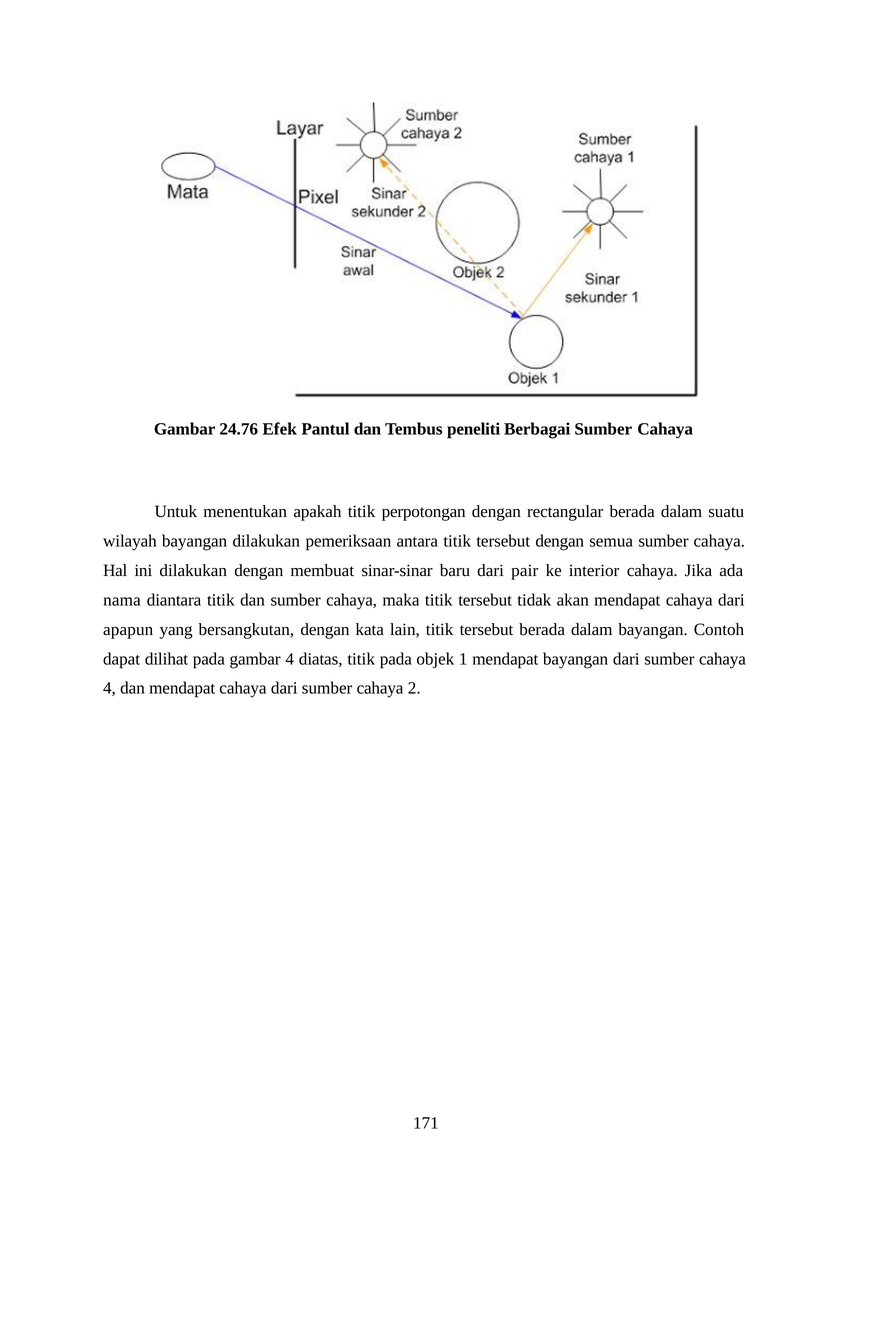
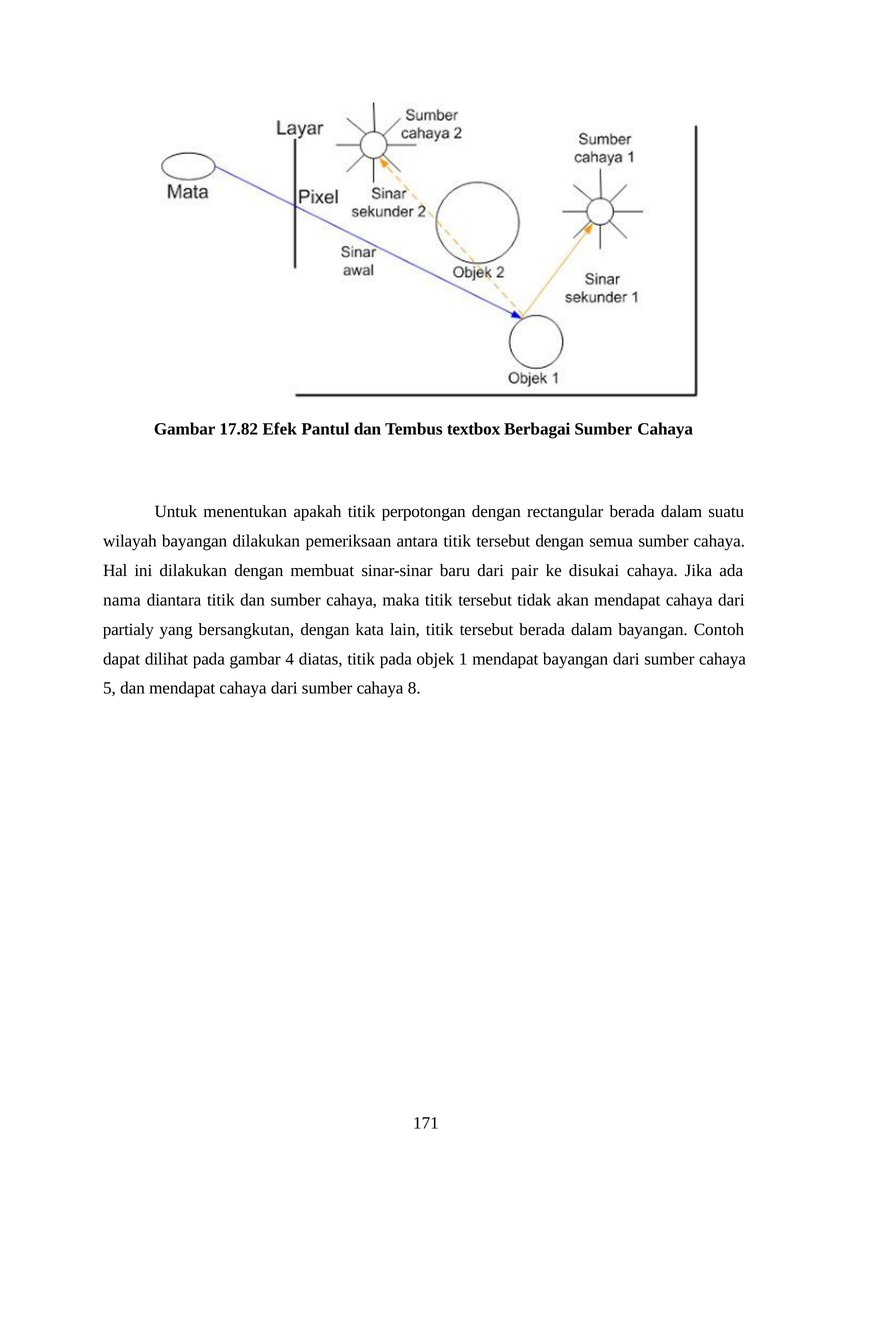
24.76: 24.76 -> 17.82 (239, 429)
peneliti: peneliti -> textbox (474, 429)
interior: interior -> disukai (594, 571)
apapun: apapun -> partialy (128, 630)
4: 4 -> 5 (109, 689)
2: 2 -> 8 (414, 689)
